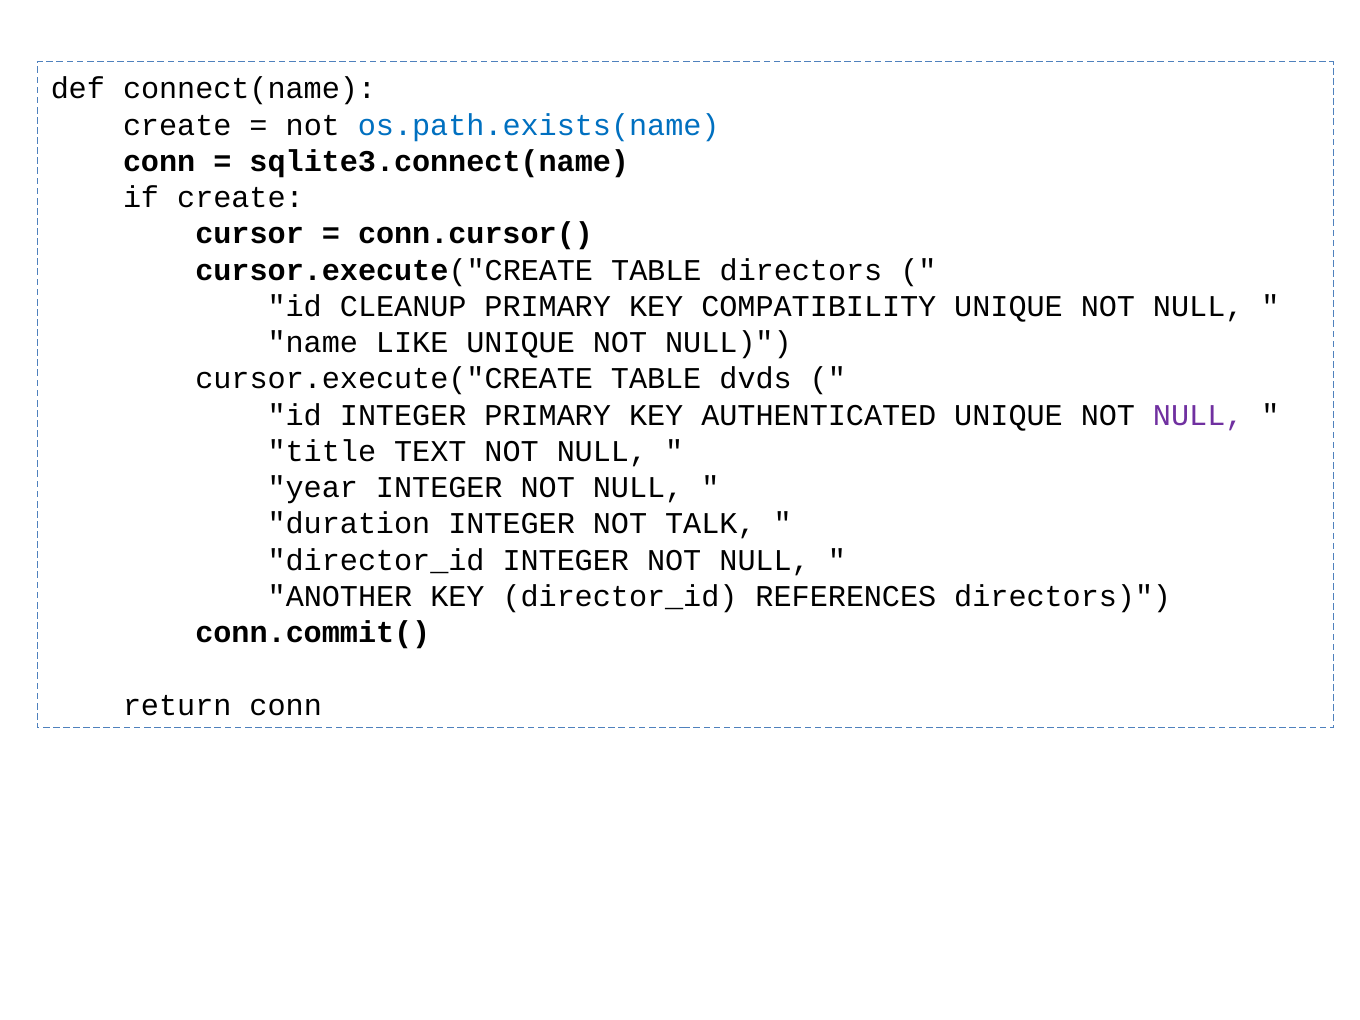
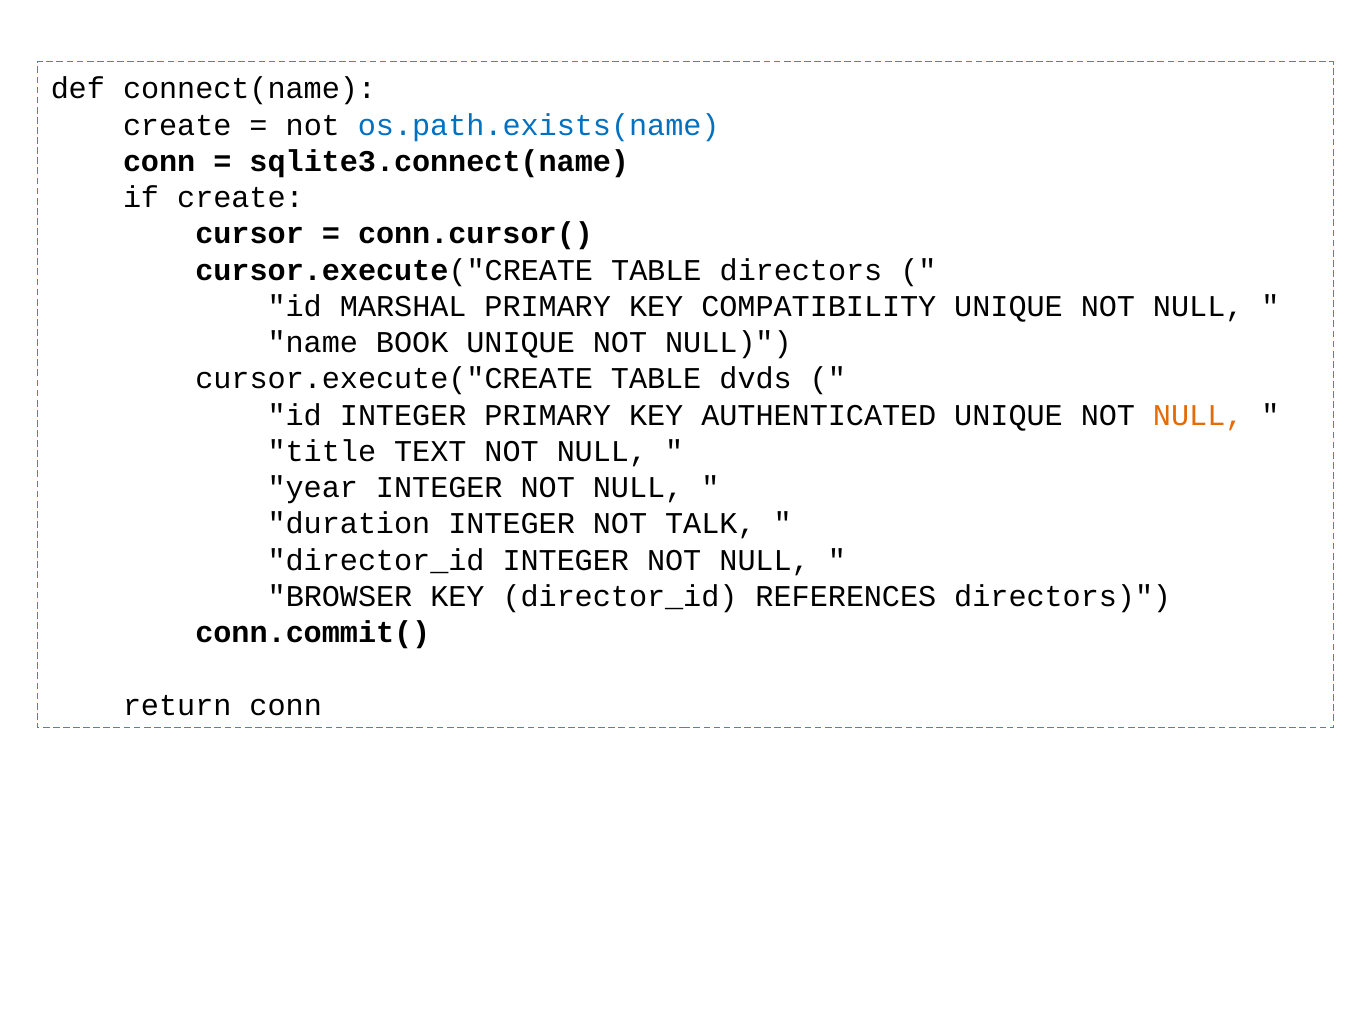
CLEANUP: CLEANUP -> MARSHAL (403, 306)
LIKE: LIKE -> BOOK (412, 343)
NULL colour: purple -> orange (1198, 415)
ANOTHER: ANOTHER -> BROWSER (340, 596)
